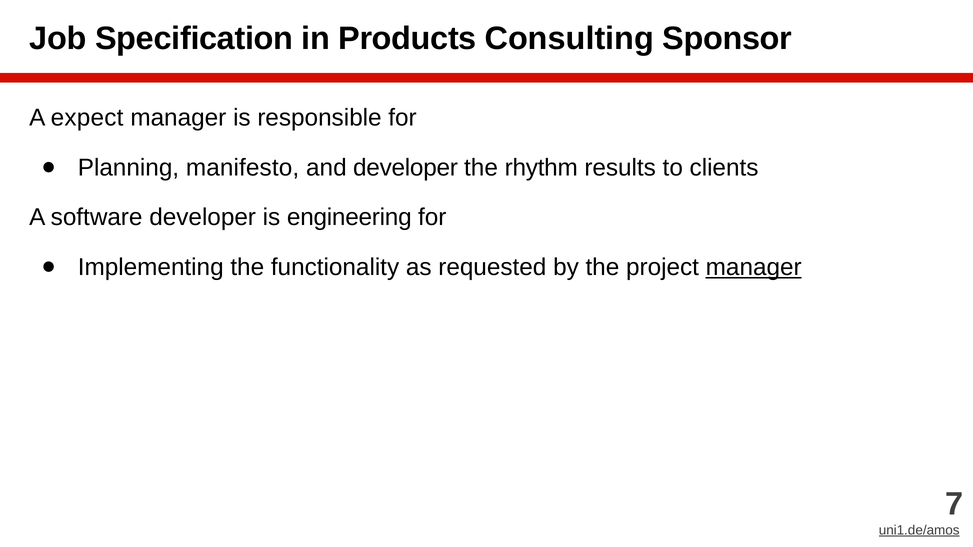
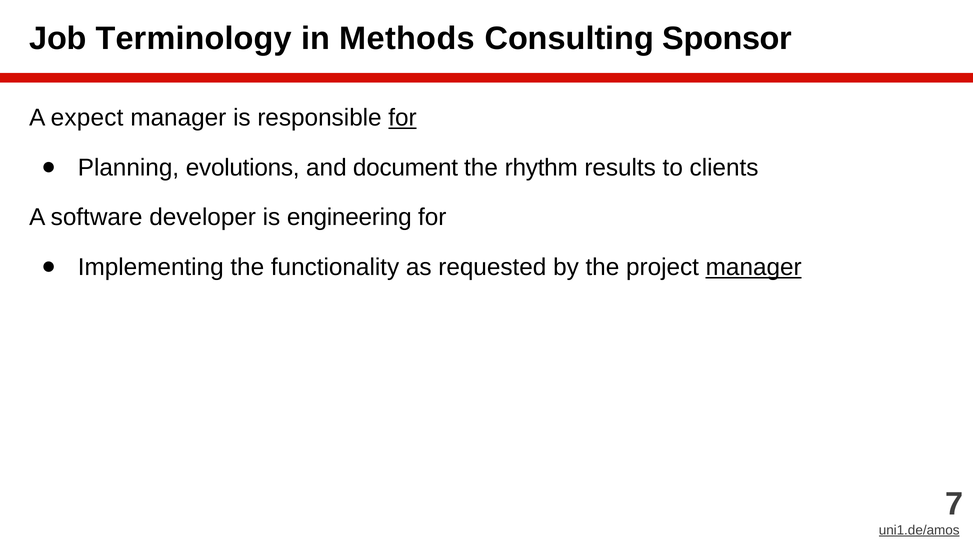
Specification: Specification -> Terminology (194, 39)
Products: Products -> Methods (407, 39)
for underline: none -> present (402, 118)
manifesto: manifesto -> evolutions (243, 168)
and developer: developer -> document (405, 168)
